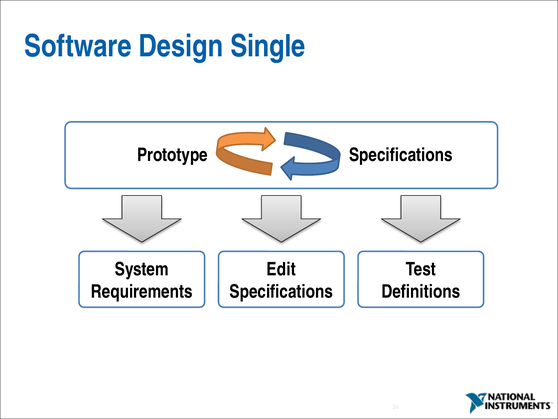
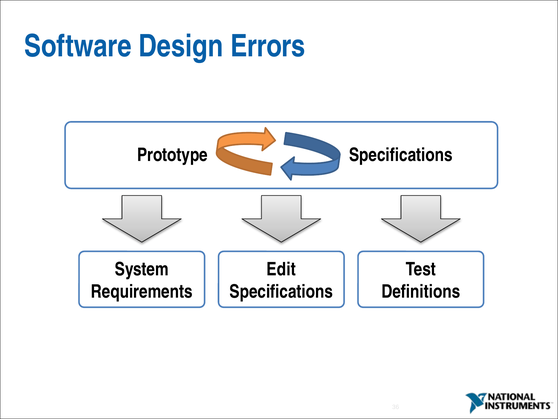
Single: Single -> Errors (268, 46)
